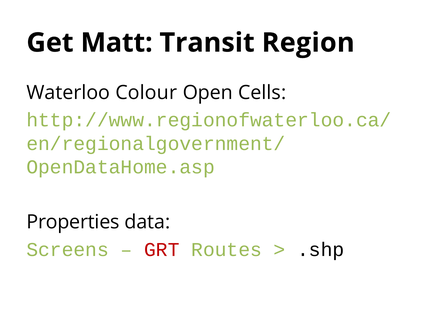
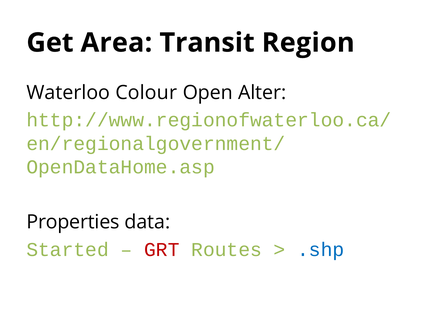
Matt: Matt -> Area (116, 43)
Cells: Cells -> Alter (262, 93)
Screens: Screens -> Started (68, 249)
.shp colour: black -> blue (321, 249)
